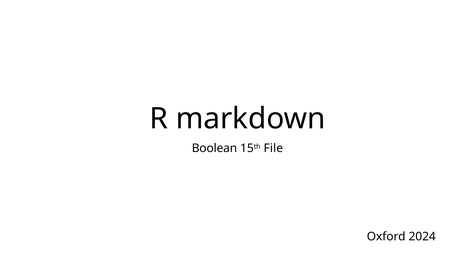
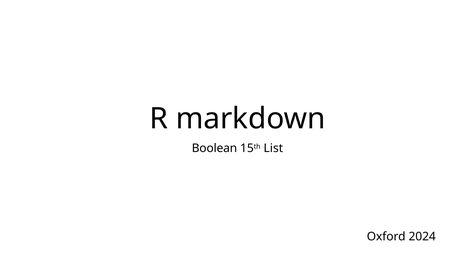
File: File -> List (273, 148)
